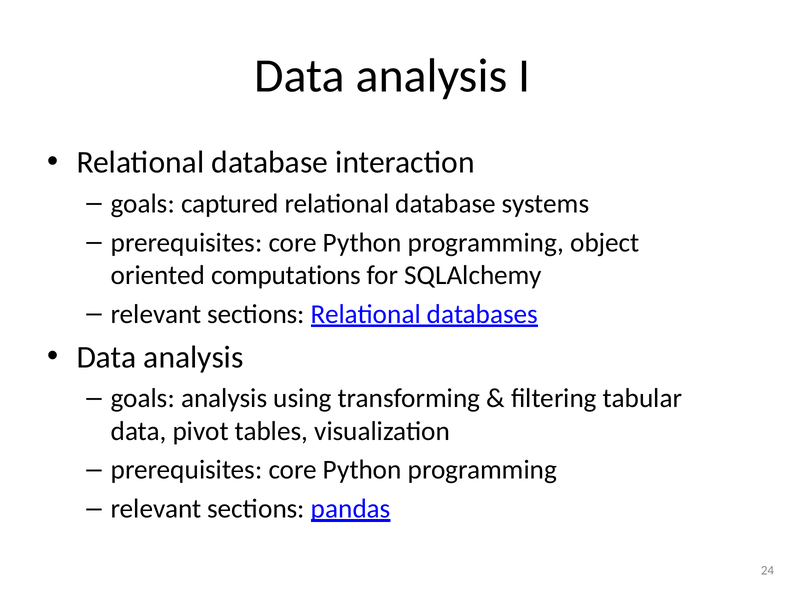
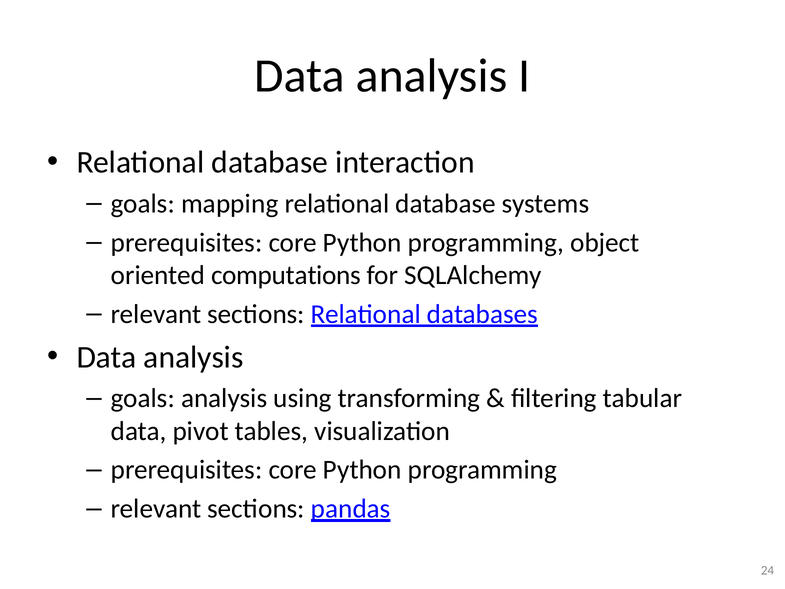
captured: captured -> mapping (230, 204)
